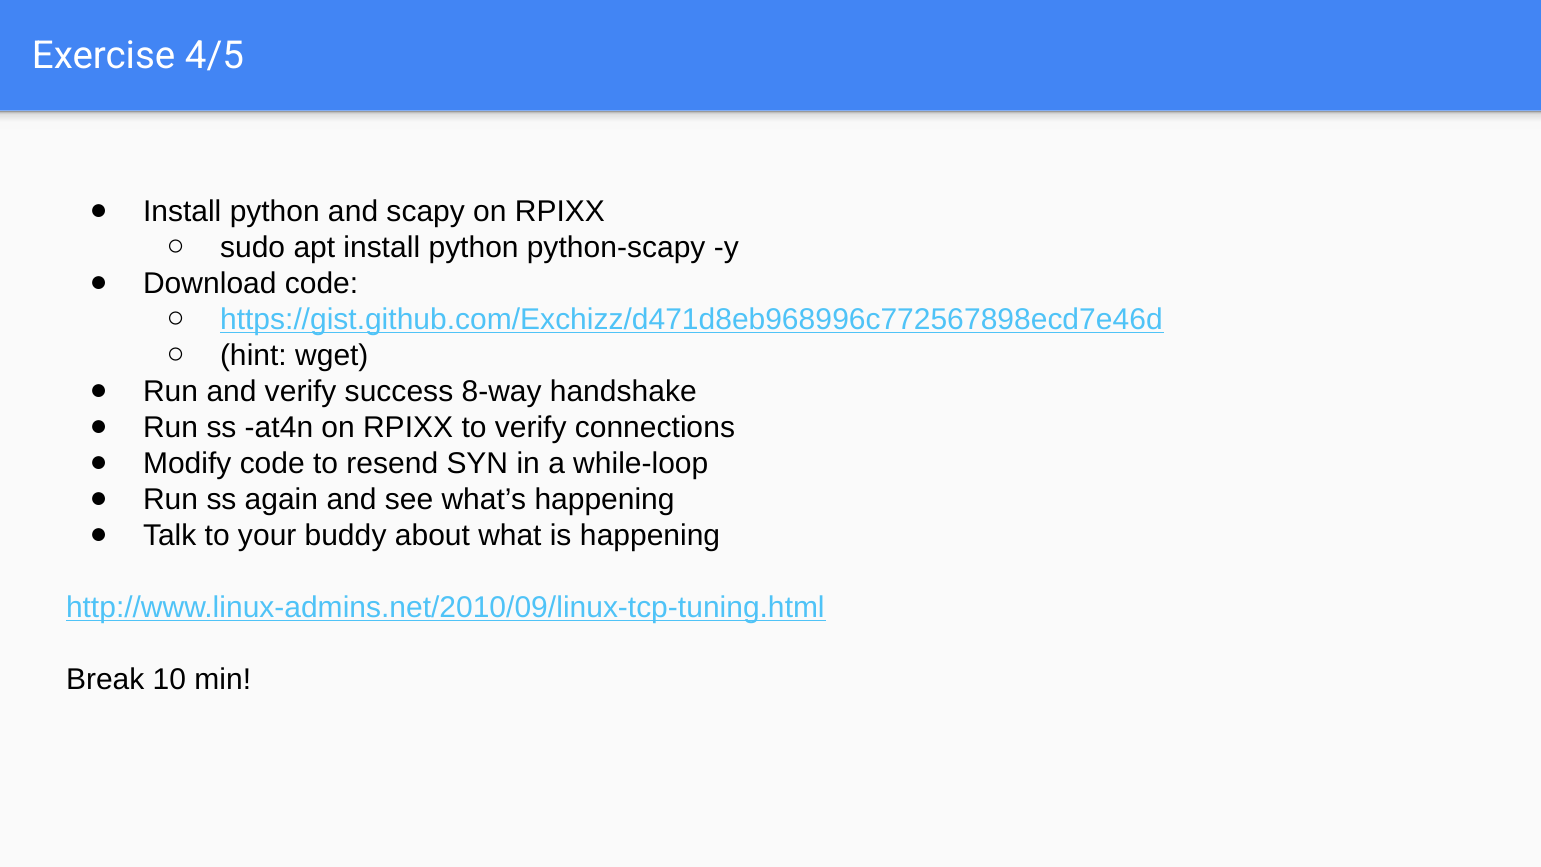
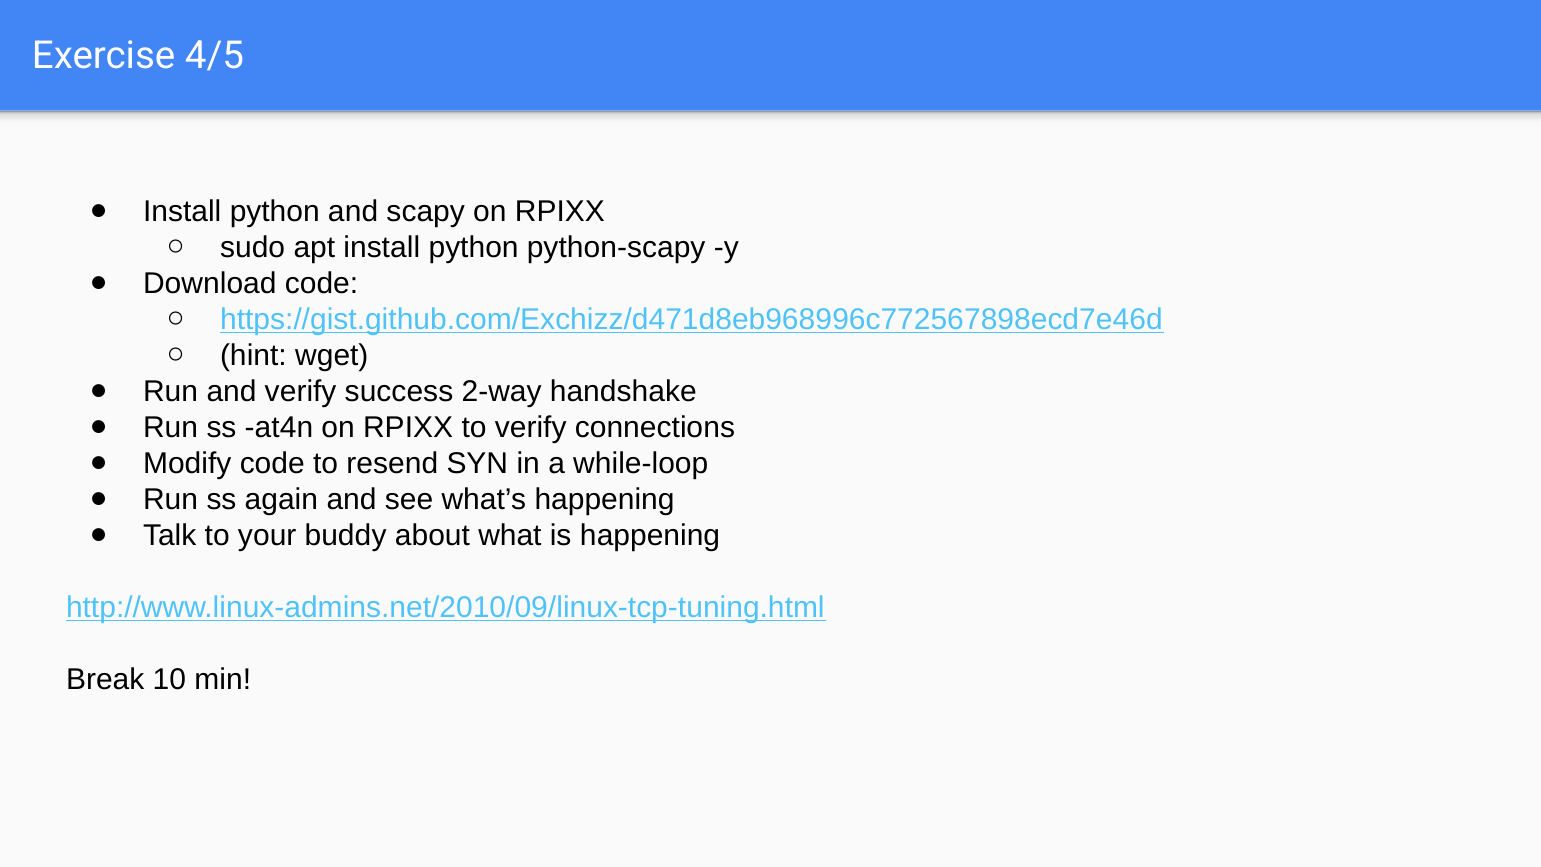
8-way: 8-way -> 2-way (502, 391)
